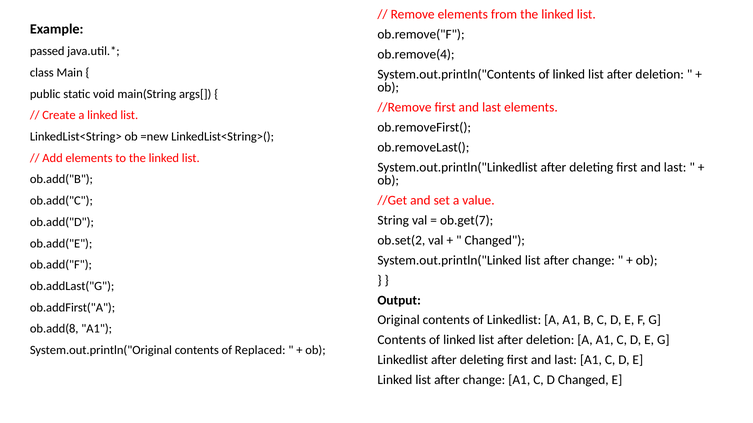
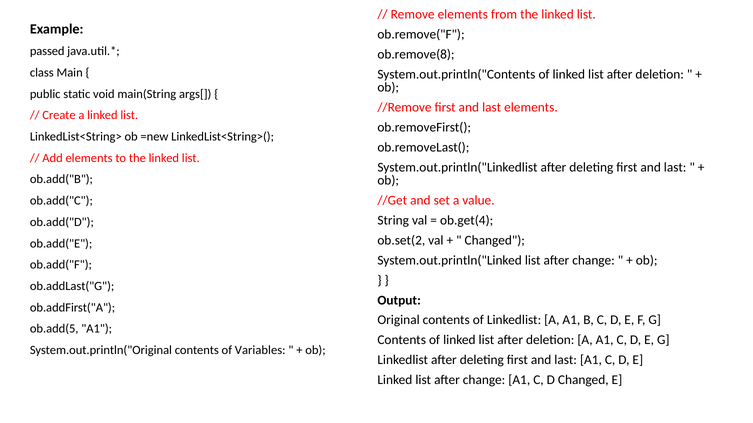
ob.remove(4: ob.remove(4 -> ob.remove(8 (416, 54)
ob.get(7: ob.get(7 -> ob.get(4 (467, 220)
ob.add(8: ob.add(8 -> ob.add(5 (54, 329)
Replaced: Replaced -> Variables (260, 351)
